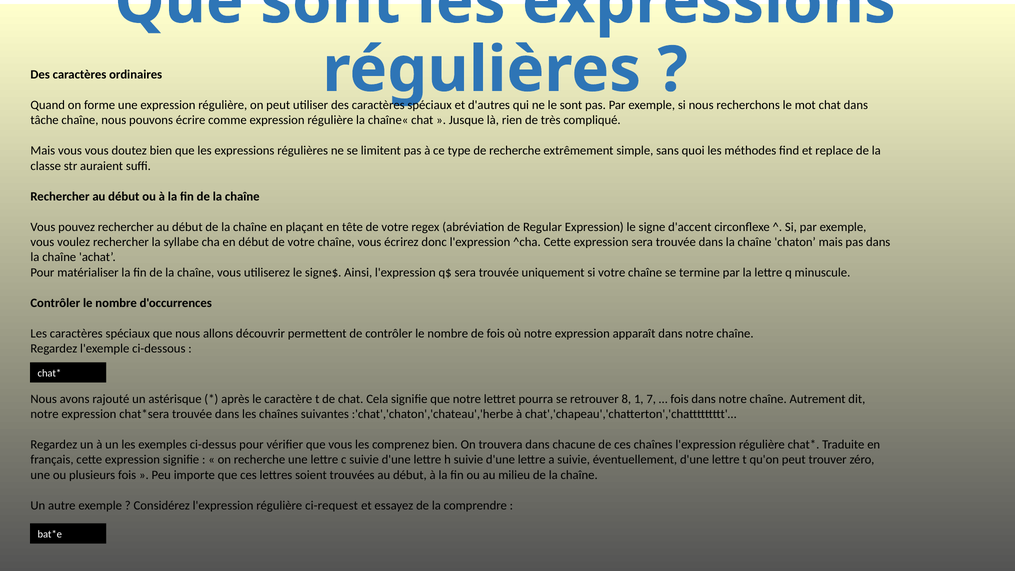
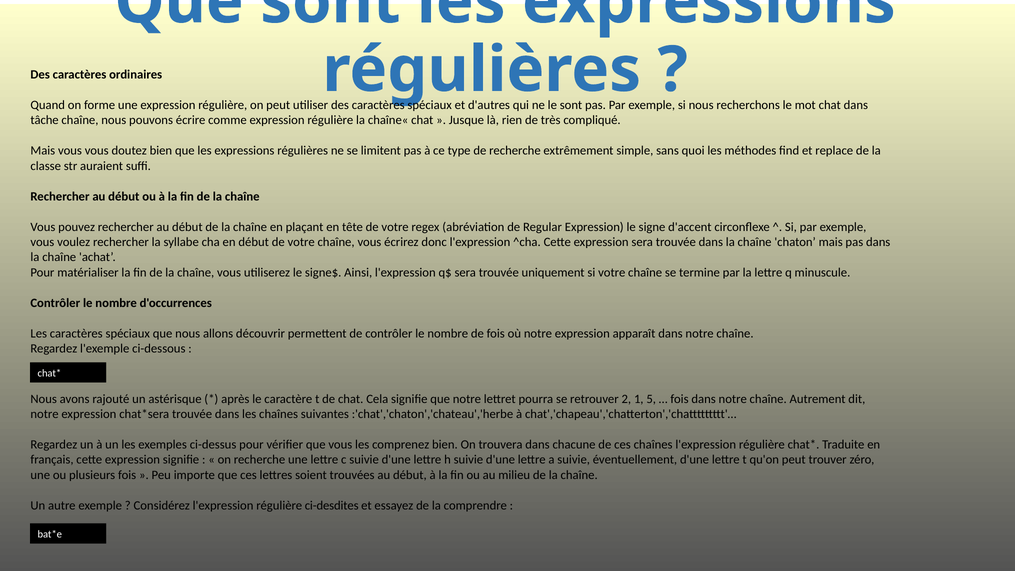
8: 8 -> 2 (626, 399)
7: 7 -> 5 (651, 399)
ci-request: ci-request -> ci-desdites (332, 505)
